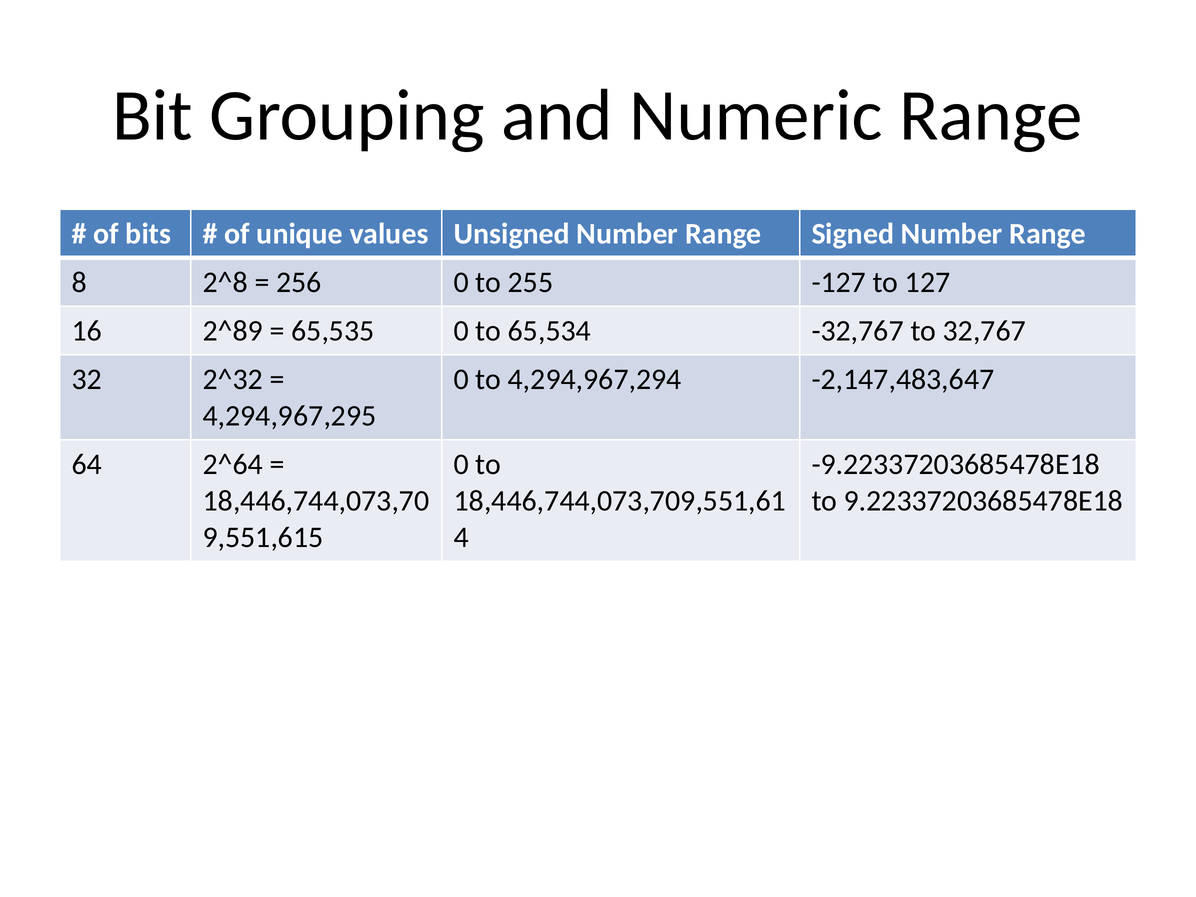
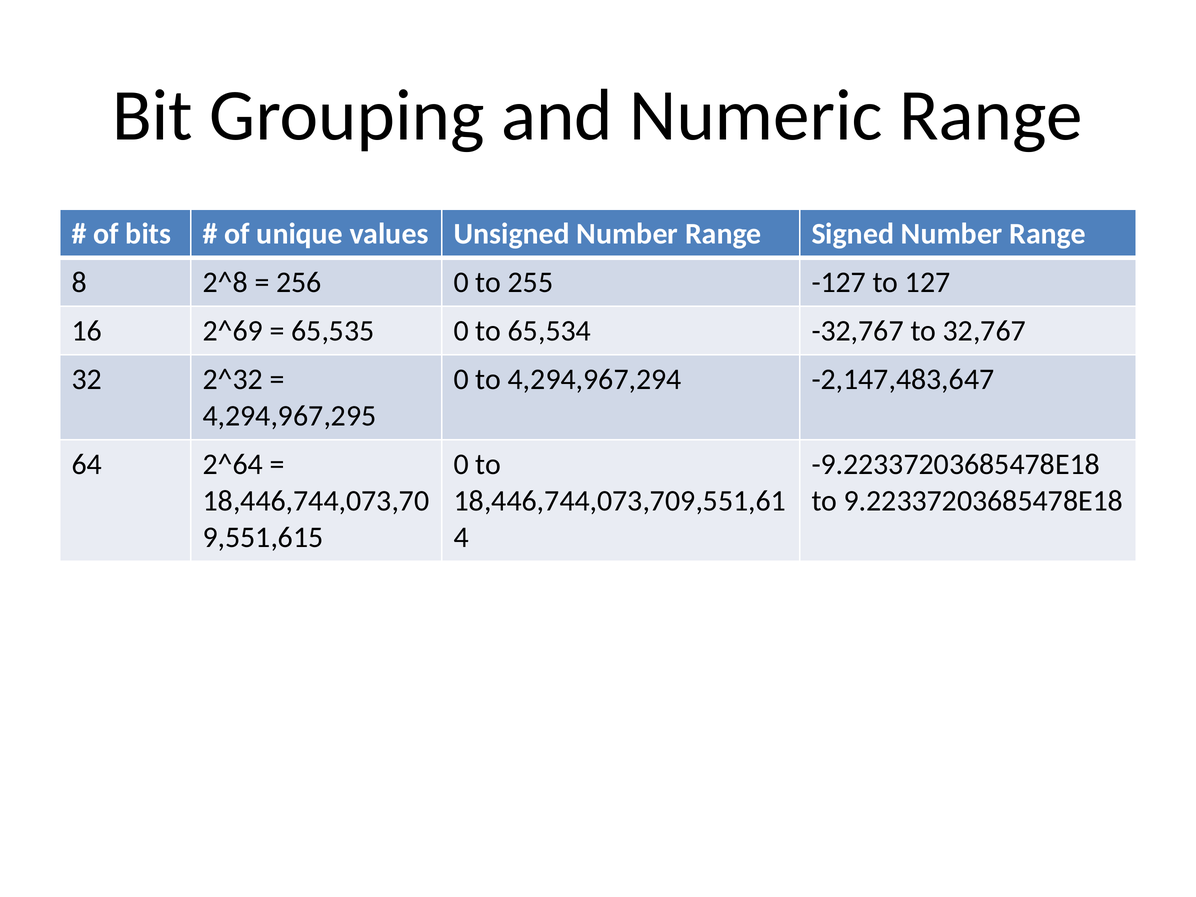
2^89: 2^89 -> 2^69 (233, 331)
